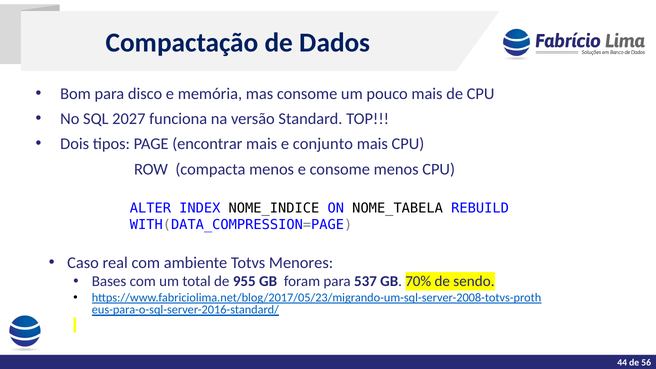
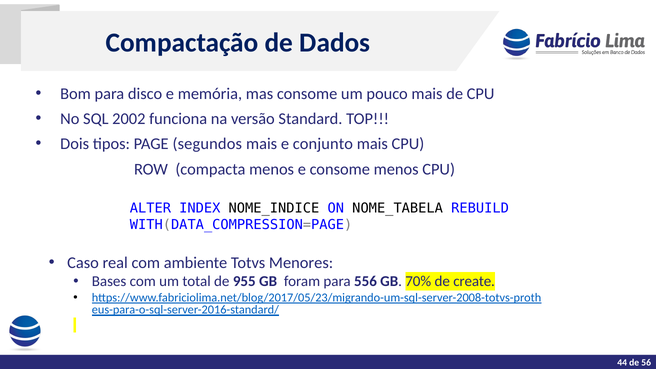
2027: 2027 -> 2002 (129, 119)
encontrar: encontrar -> segundos (207, 144)
537: 537 -> 556 (365, 281)
sendo: sendo -> create (474, 281)
